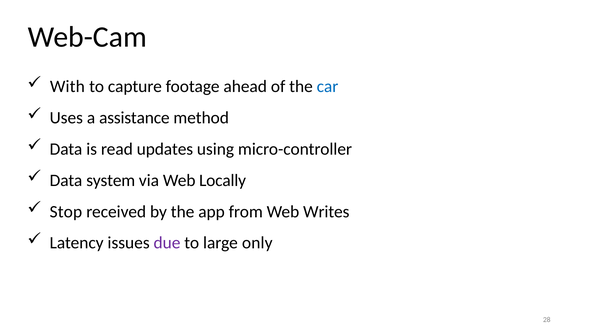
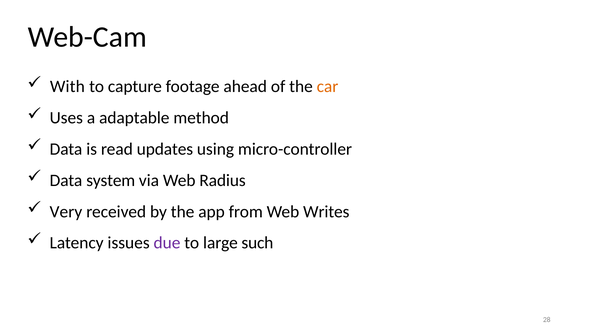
car colour: blue -> orange (328, 87)
assistance: assistance -> adaptable (134, 118)
Locally: Locally -> Radius (223, 180)
Stop: Stop -> Very (66, 212)
only: only -> such (257, 243)
